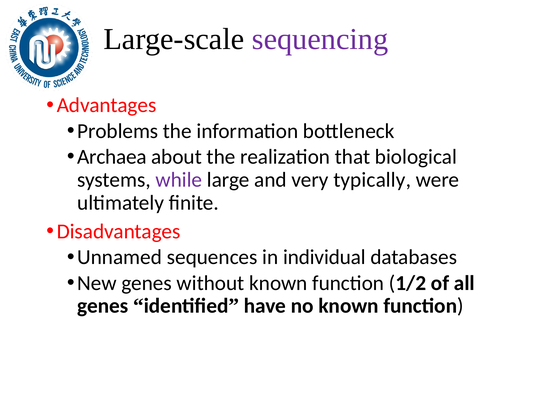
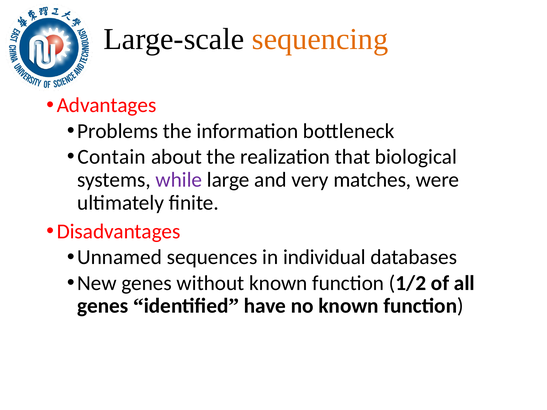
sequencing colour: purple -> orange (320, 39)
Archaea: Archaea -> Contain (112, 157)
typically: typically -> matches (372, 180)
